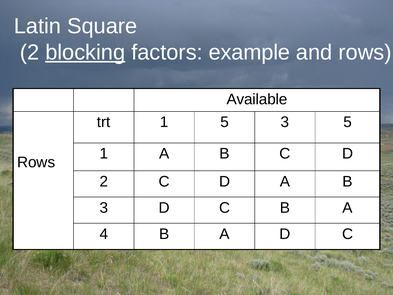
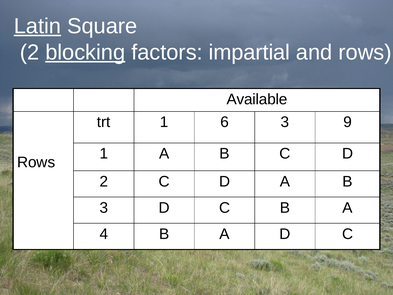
Latin underline: none -> present (37, 26)
example: example -> impartial (249, 52)
1 5: 5 -> 6 (225, 122)
3 5: 5 -> 9 (348, 122)
